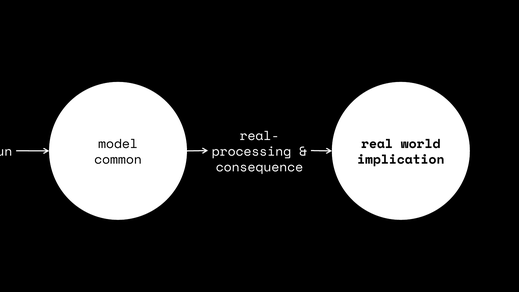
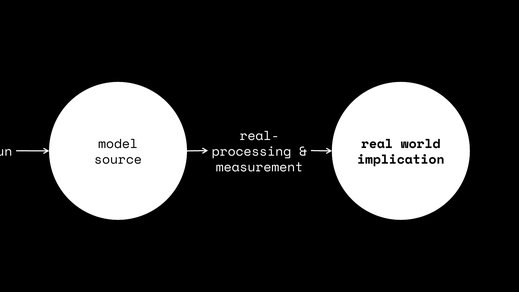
common: common -> source (118, 160)
consequence: consequence -> measurement (259, 167)
